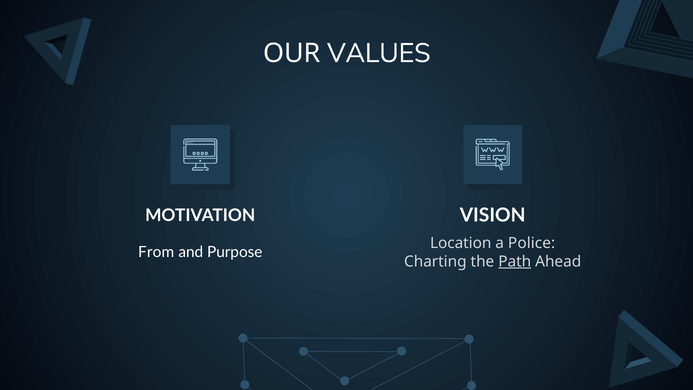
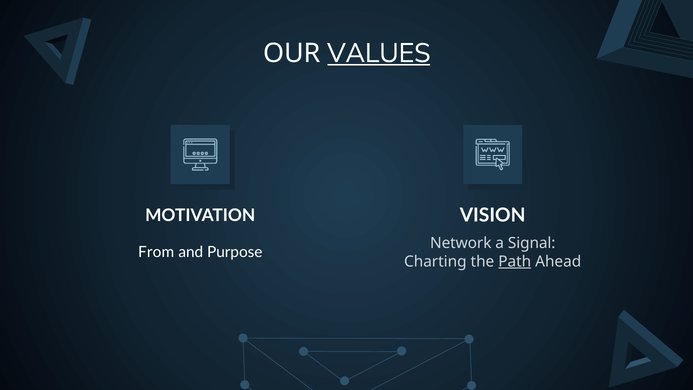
VALUES underline: none -> present (379, 53)
Location: Location -> Network (461, 243)
Police: Police -> Signal (532, 243)
